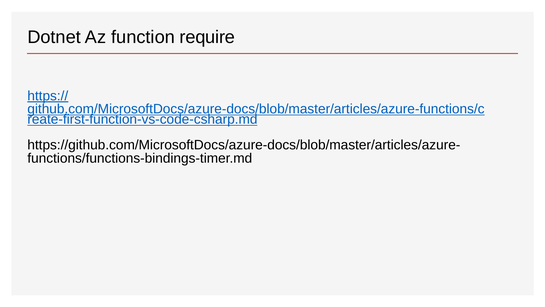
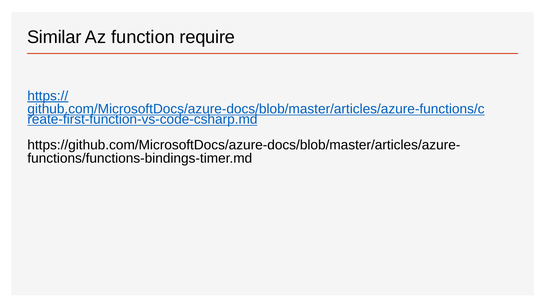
Dotnet: Dotnet -> Similar (54, 37)
